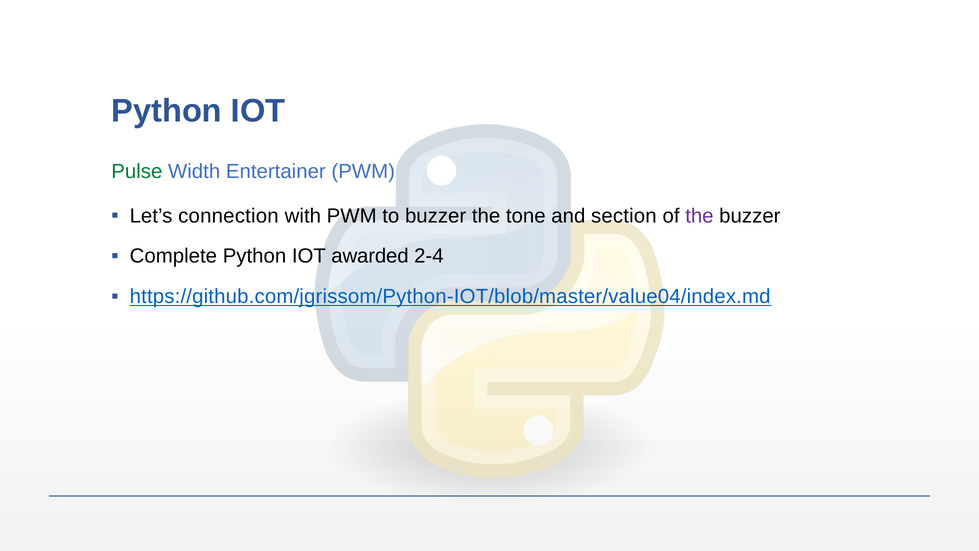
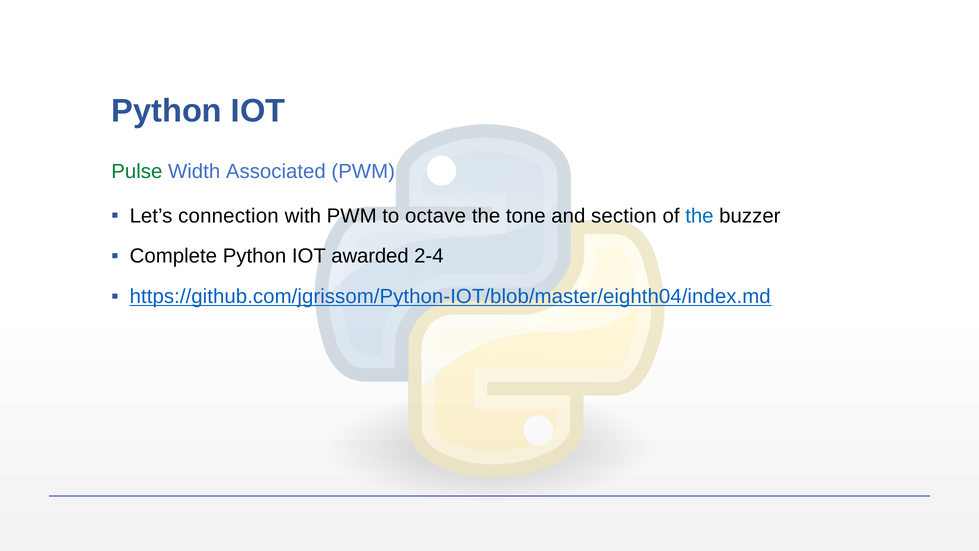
Entertainer: Entertainer -> Associated (276, 172)
to buzzer: buzzer -> octave (436, 216)
the colour: purple -> blue (699, 216)
https://github.com/jgrissom/Python-IOT/blob/master/value04/index.md: https://github.com/jgrissom/Python-IOT/blob/master/value04/index.md -> https://github.com/jgrissom/Python-IOT/blob/master/eighth04/index.md (450, 296)
